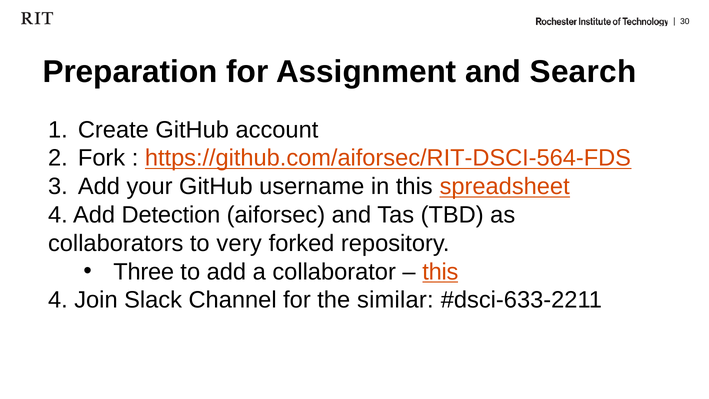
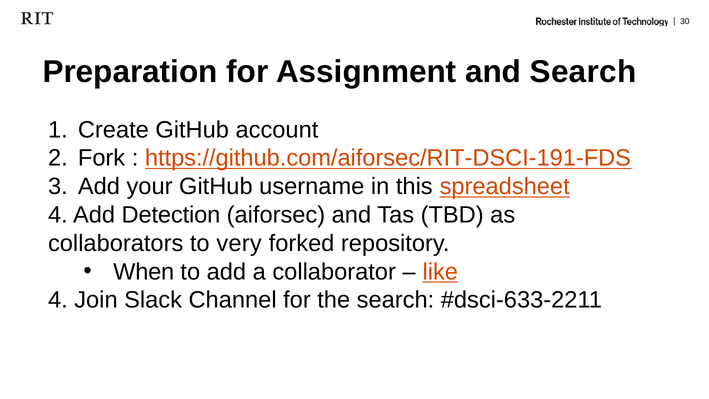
https://github.com/aiforsec/RIT-DSCI-564-FDS: https://github.com/aiforsec/RIT-DSCI-564-FDS -> https://github.com/aiforsec/RIT-DSCI-191-FDS (388, 158)
Three: Three -> When (144, 272)
this: this -> like (440, 272)
the similar: similar -> search (395, 300)
